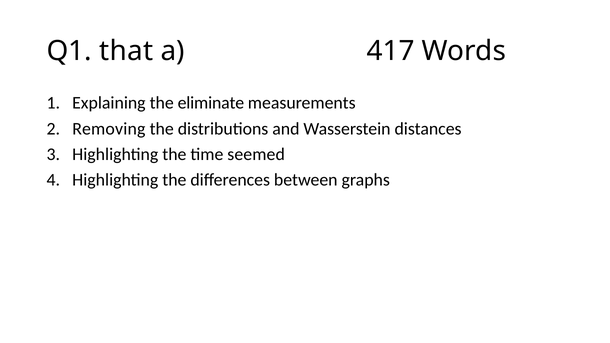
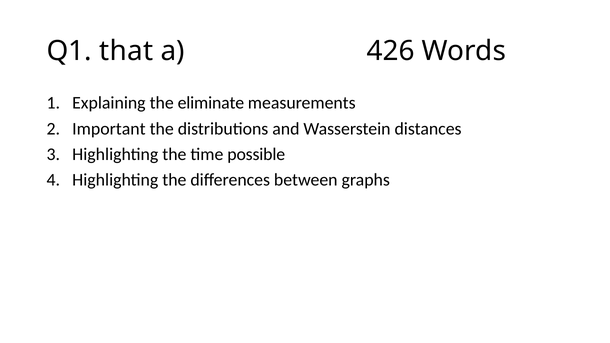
417: 417 -> 426 (391, 51)
Removing: Removing -> Important (109, 129)
seemed: seemed -> possible (256, 154)
